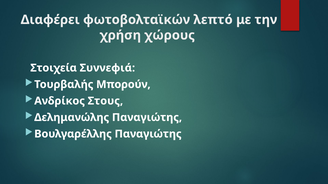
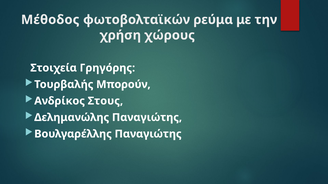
Διαφέρει: Διαφέρει -> Μέθοδος (50, 20)
λεπτό: λεπτό -> ρεύμα (213, 20)
Συννεφιά: Συννεφιά -> Γρηγόρης (107, 68)
